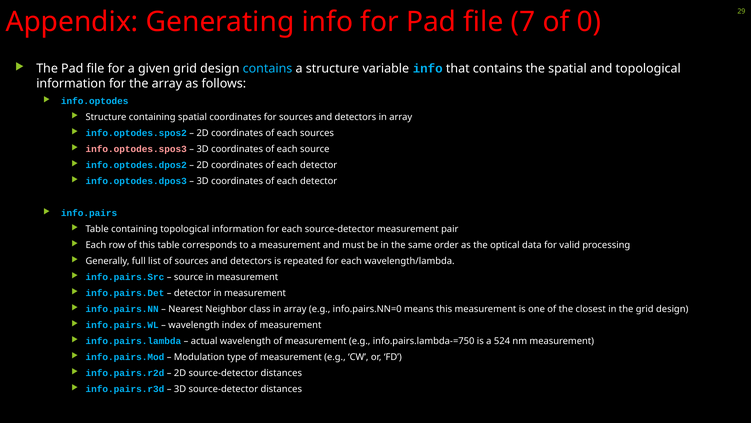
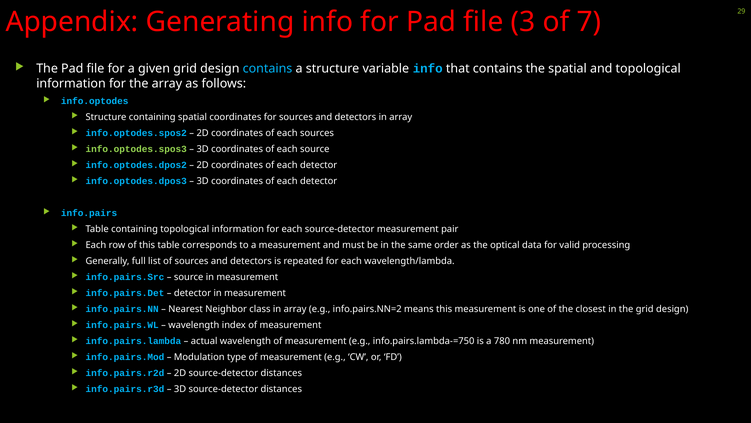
7: 7 -> 3 (523, 22)
0: 0 -> 7 (589, 22)
info.optodes.spos3 colour: pink -> light green (136, 149)
info.pairs.NN=0: info.pairs.NN=0 -> info.pairs.NN=2 (367, 309)
524: 524 -> 780 (502, 341)
